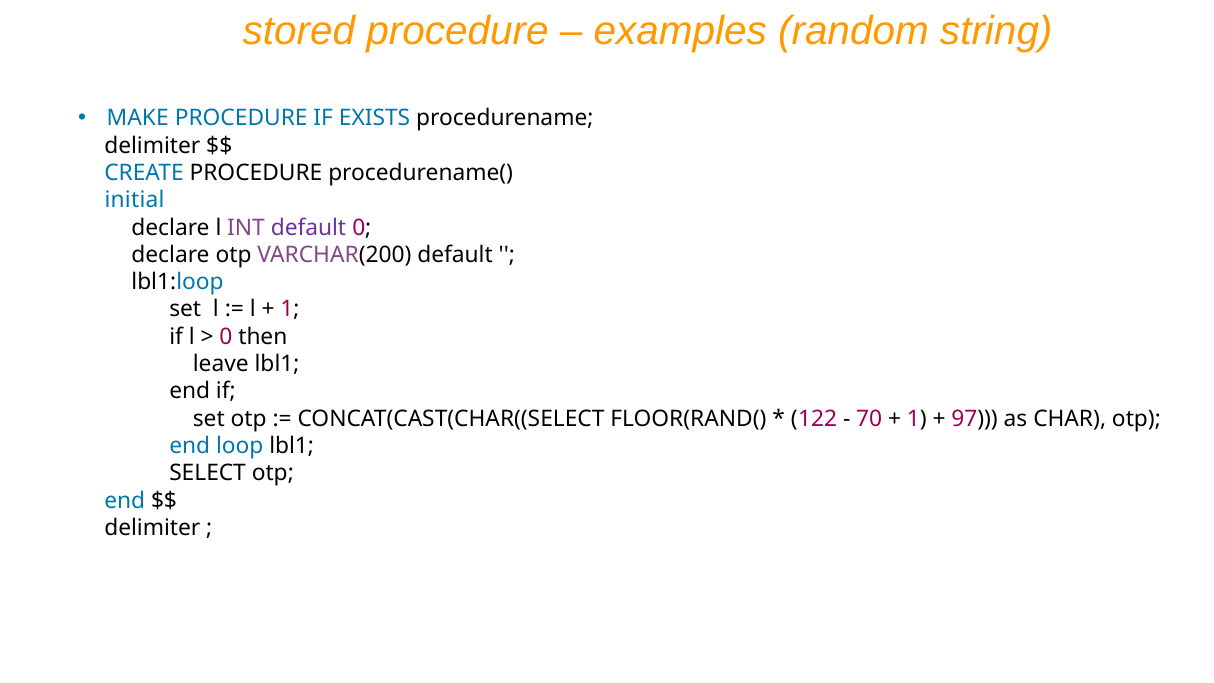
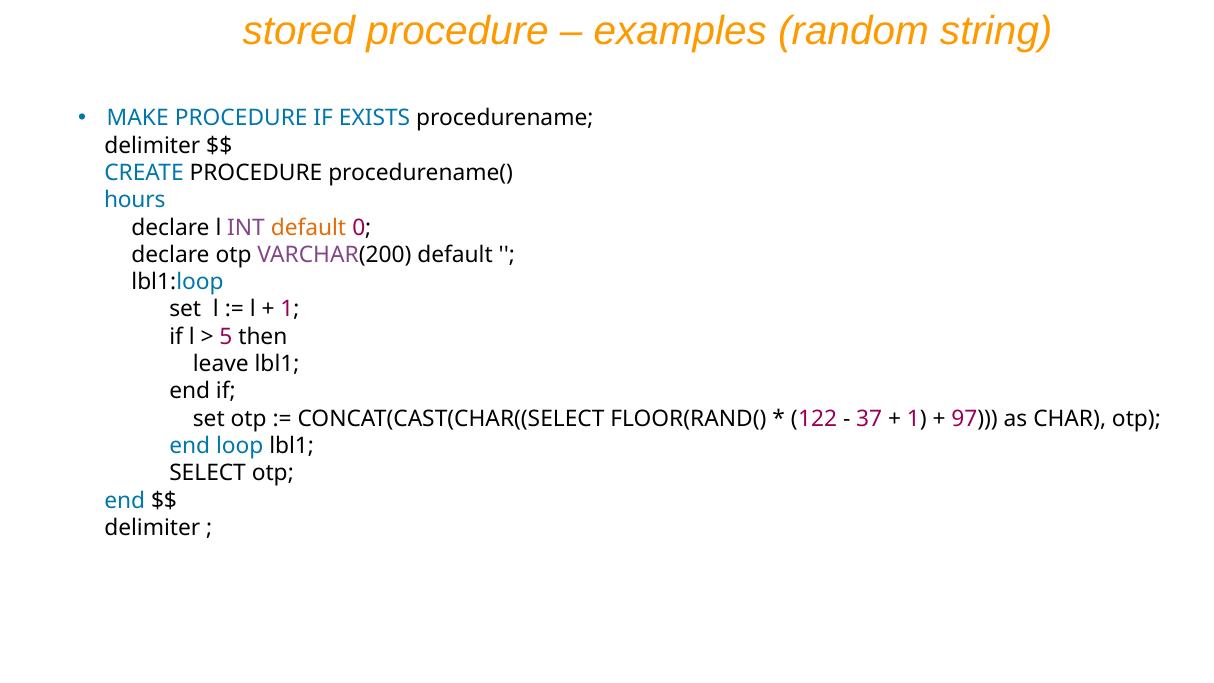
initial: initial -> hours (135, 200)
default colour: purple -> orange (308, 227)
0: 0 -> 5 (226, 337)
70: 70 -> 37 (869, 419)
